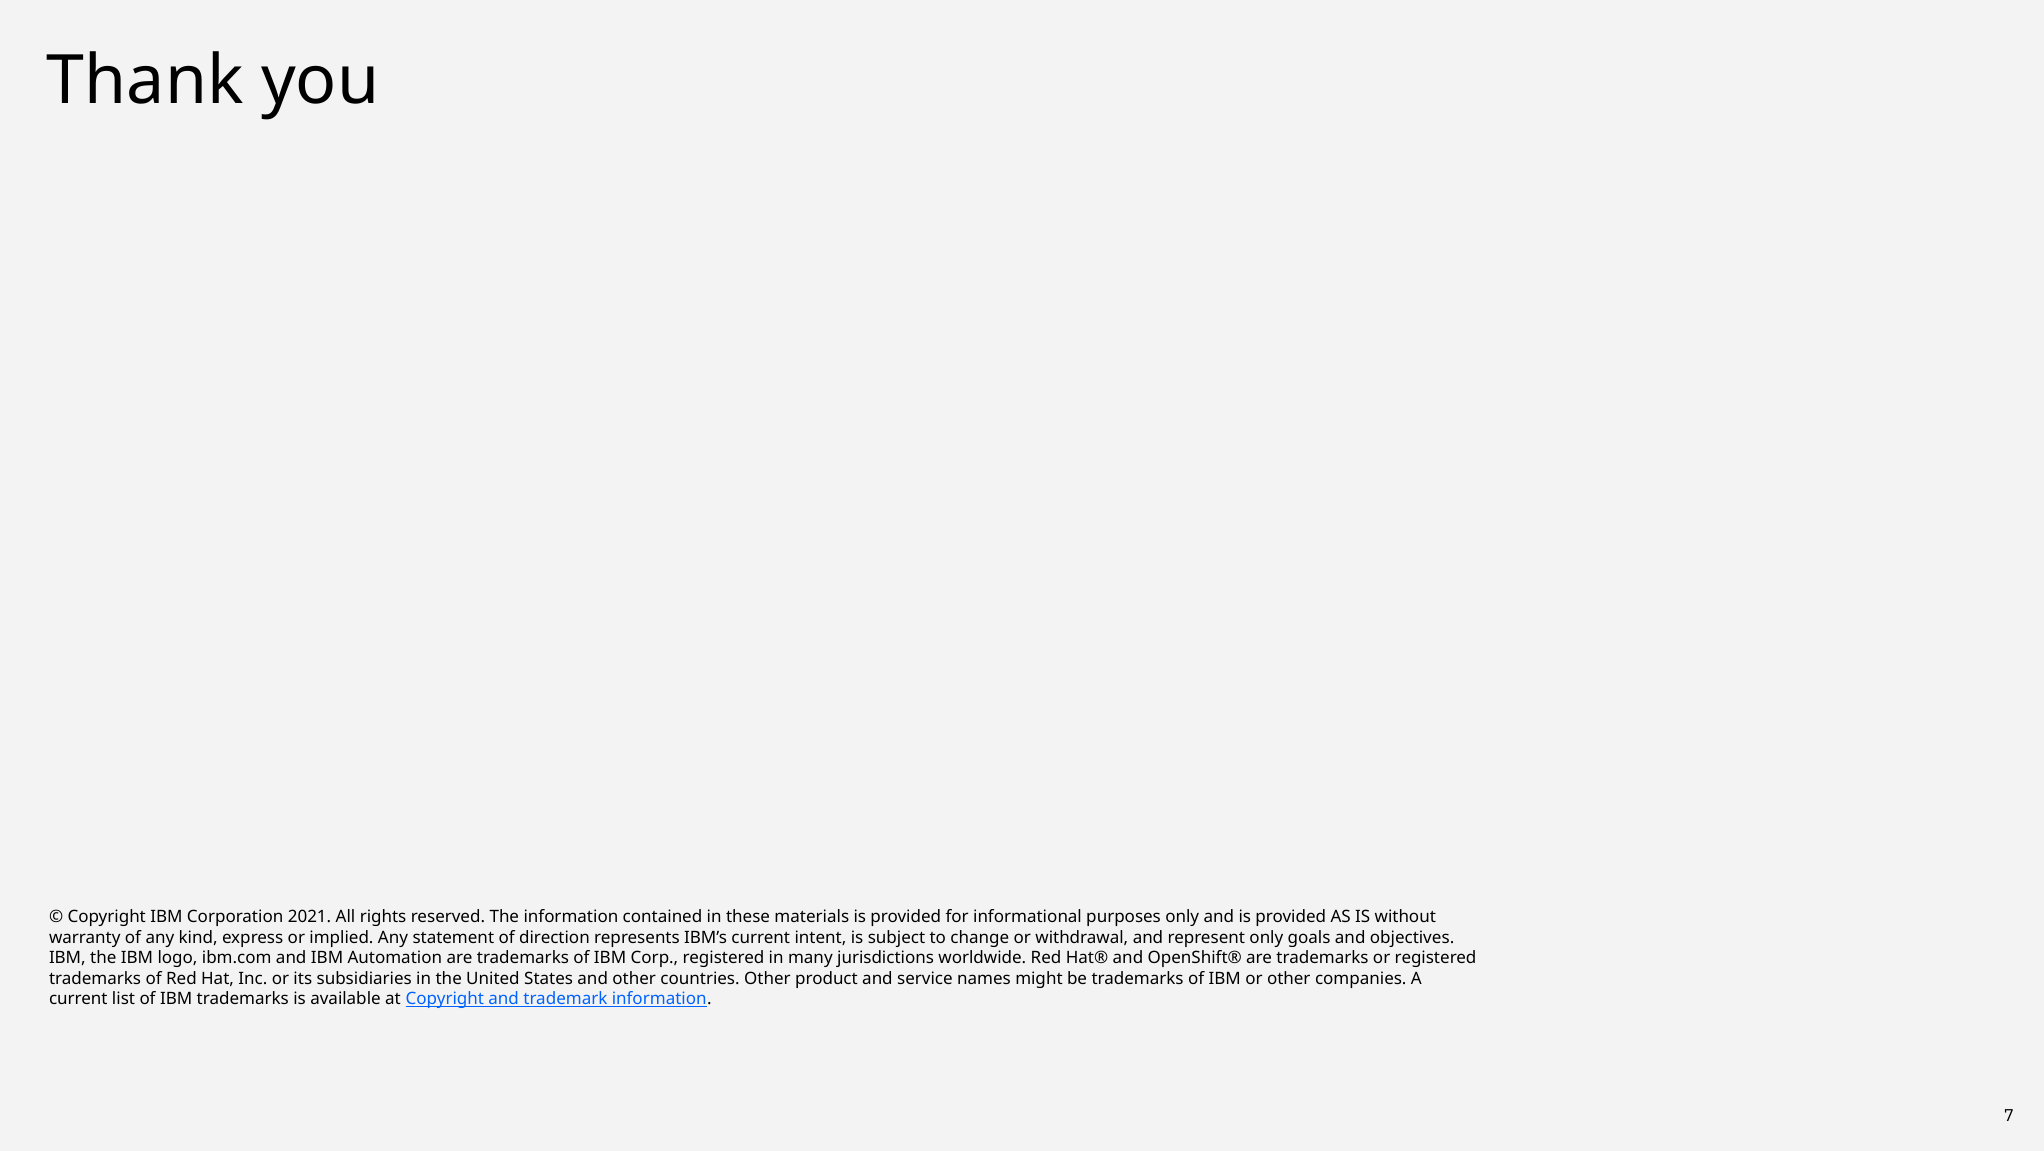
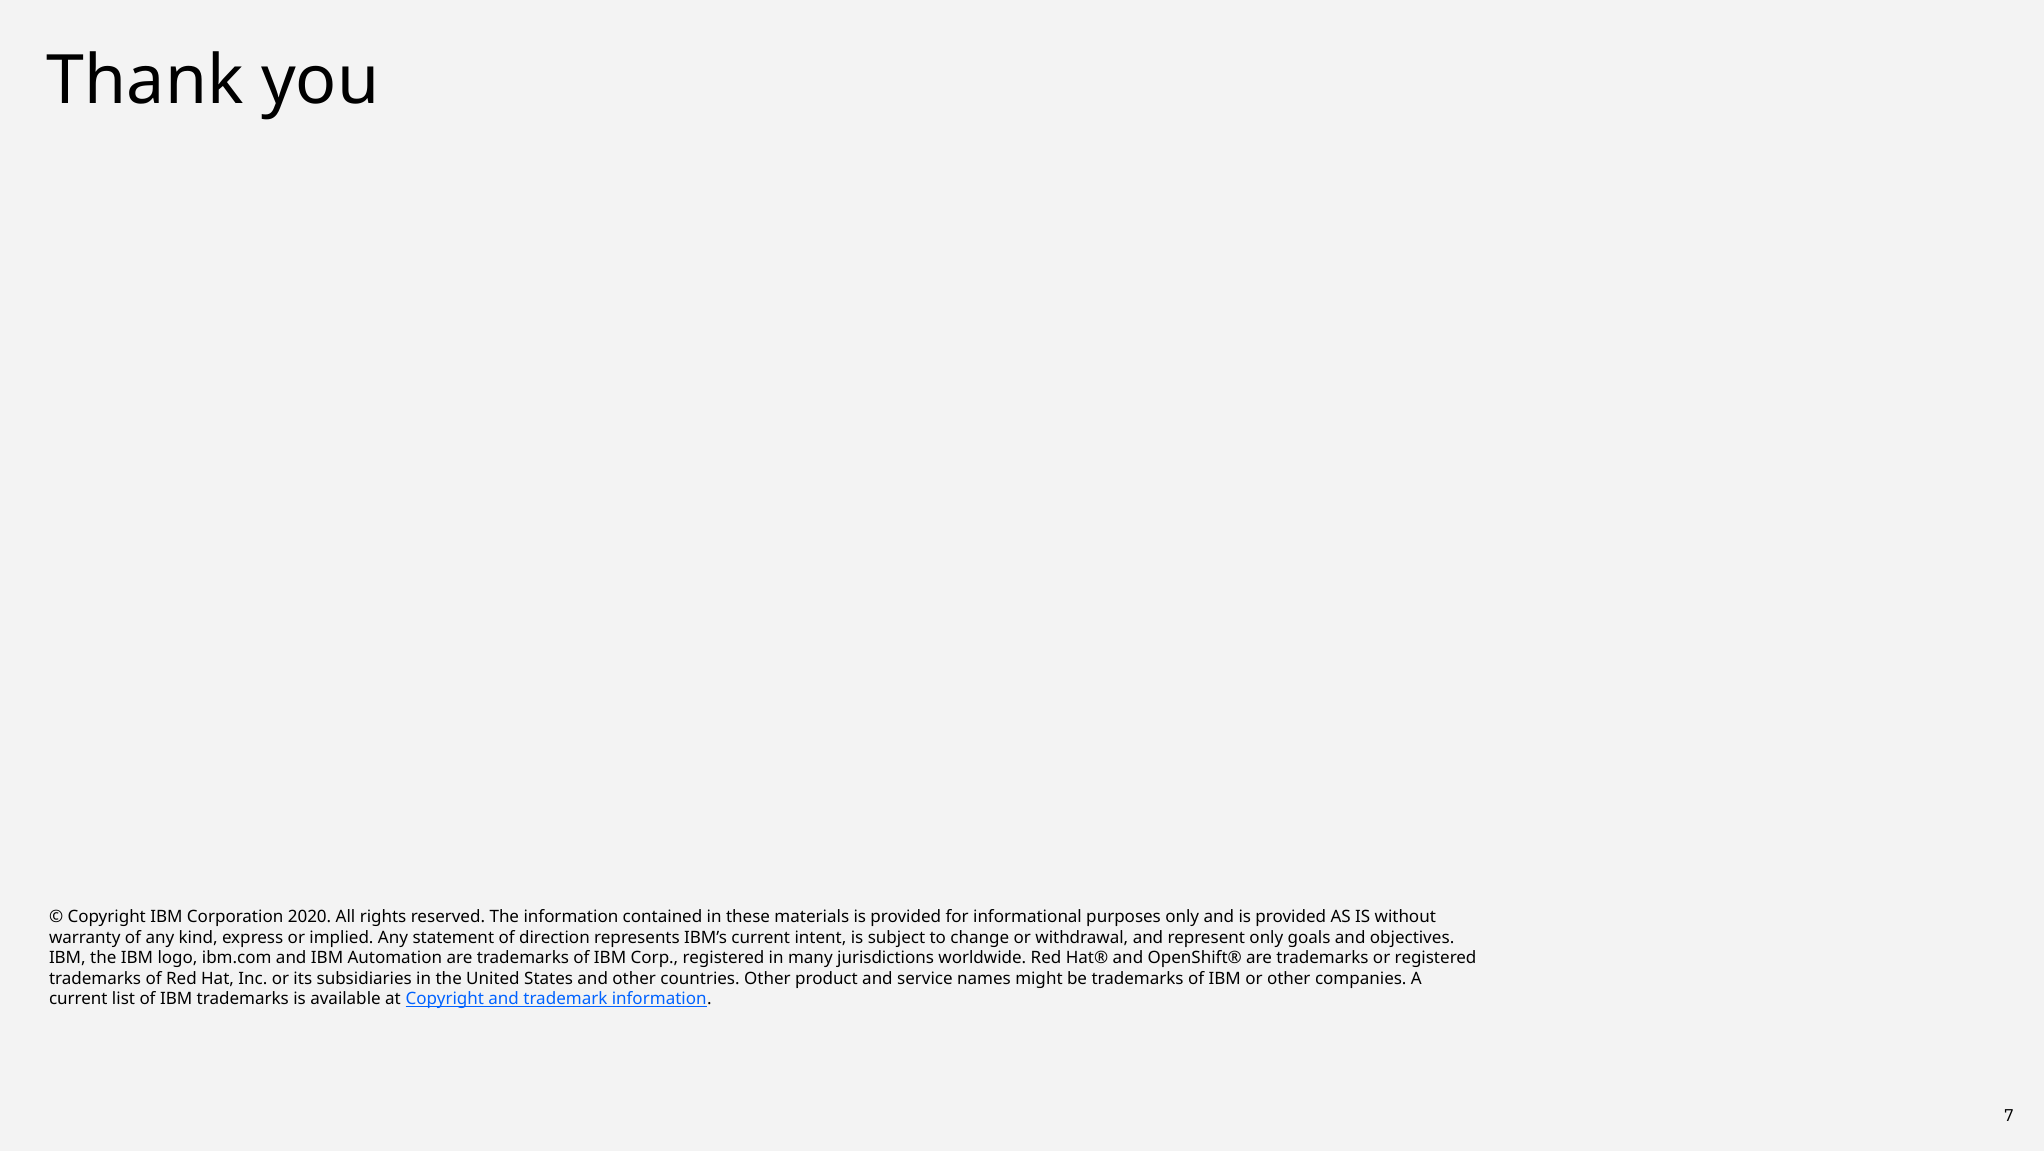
2021: 2021 -> 2020 (310, 917)
